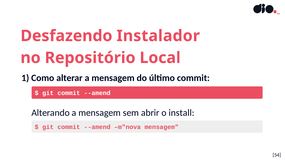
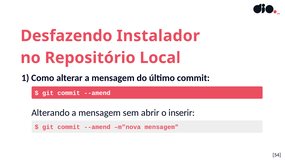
install: install -> inserir (182, 112)
